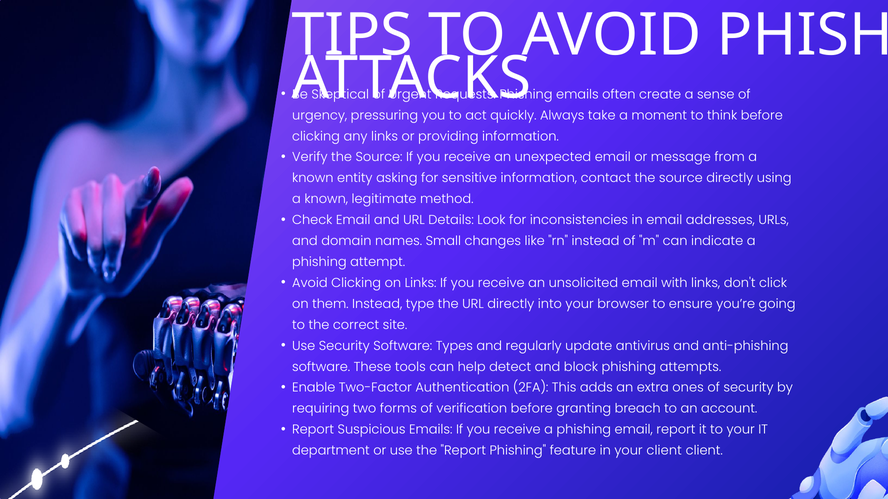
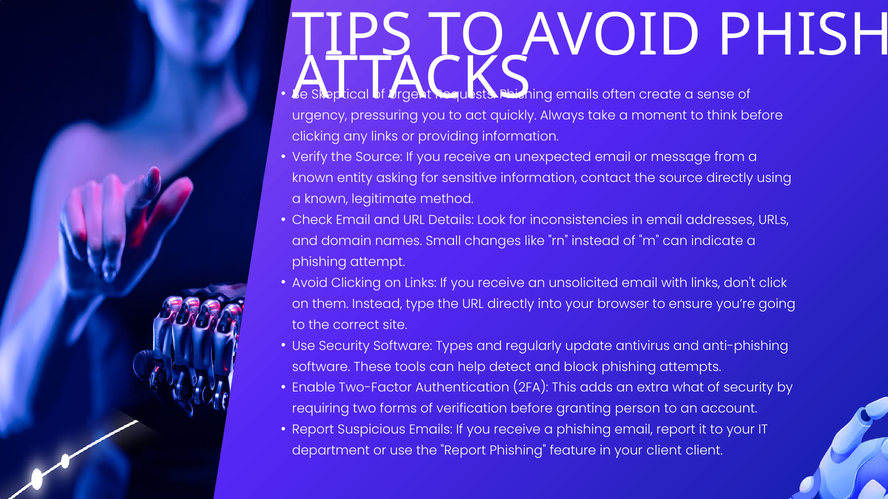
ones: ones -> what (688, 388)
breach: breach -> person (638, 409)
